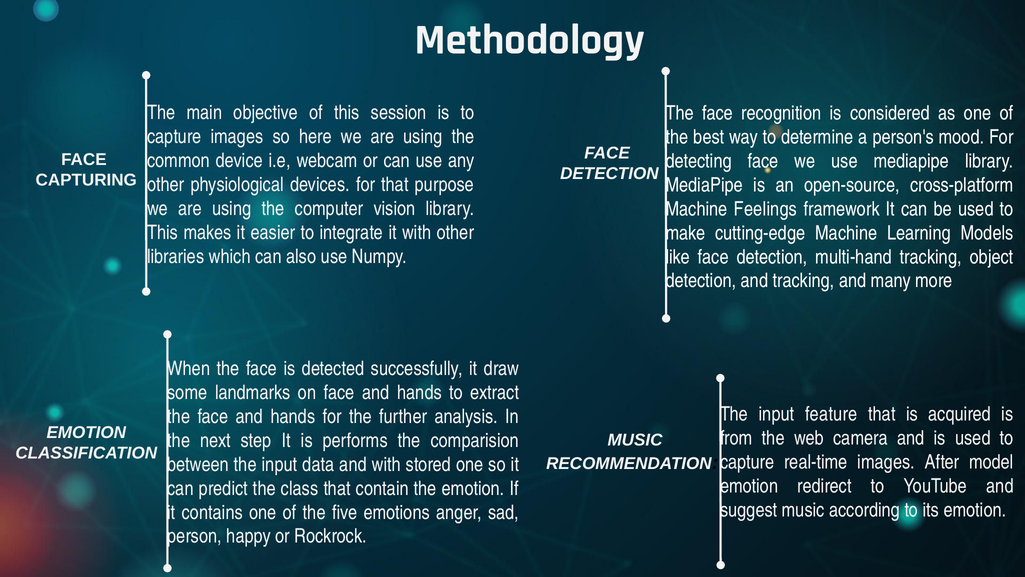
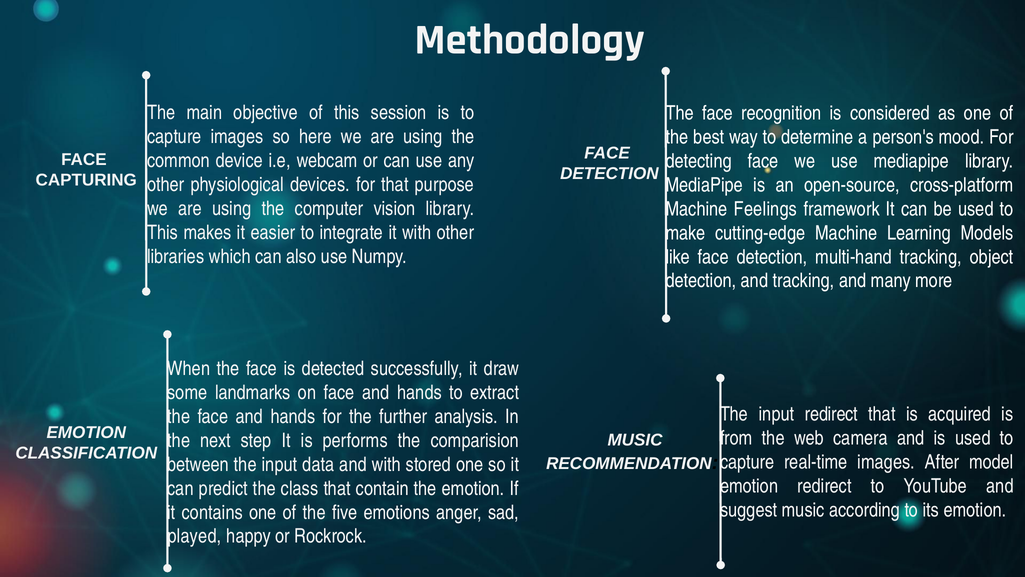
input feature: feature -> redirect (831, 414)
person: person -> played (195, 536)
